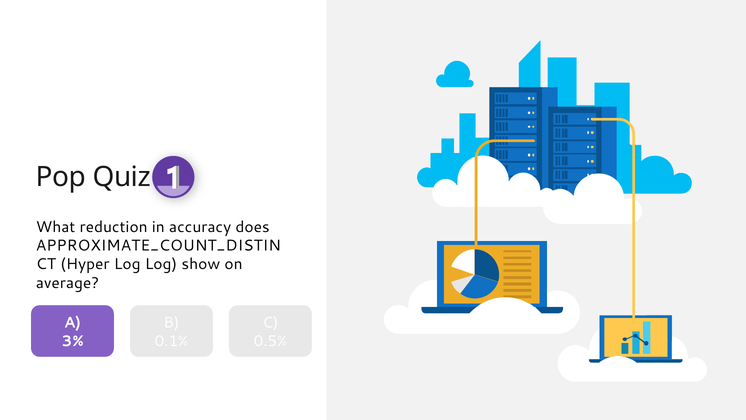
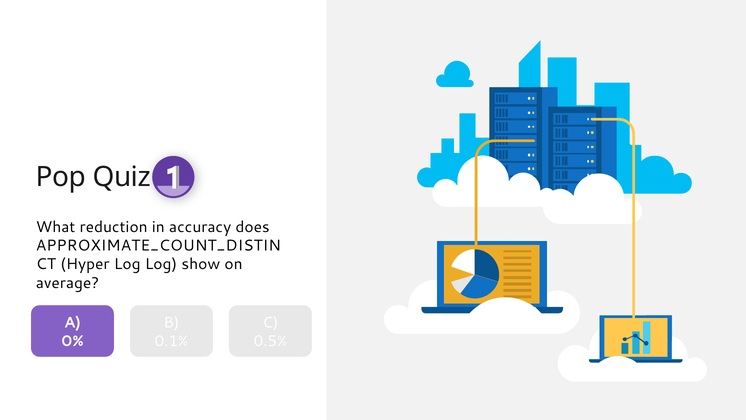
3%: 3% -> 0% (72, 341)
